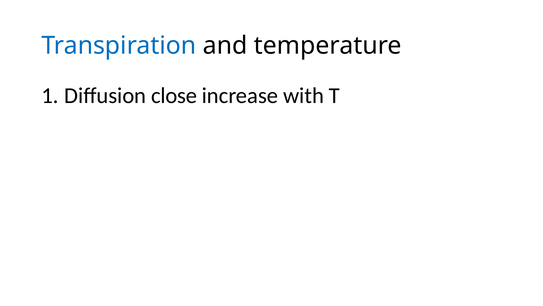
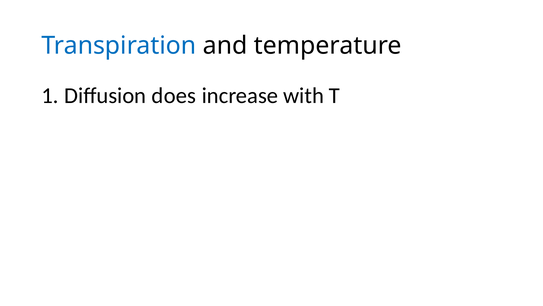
close: close -> does (174, 95)
